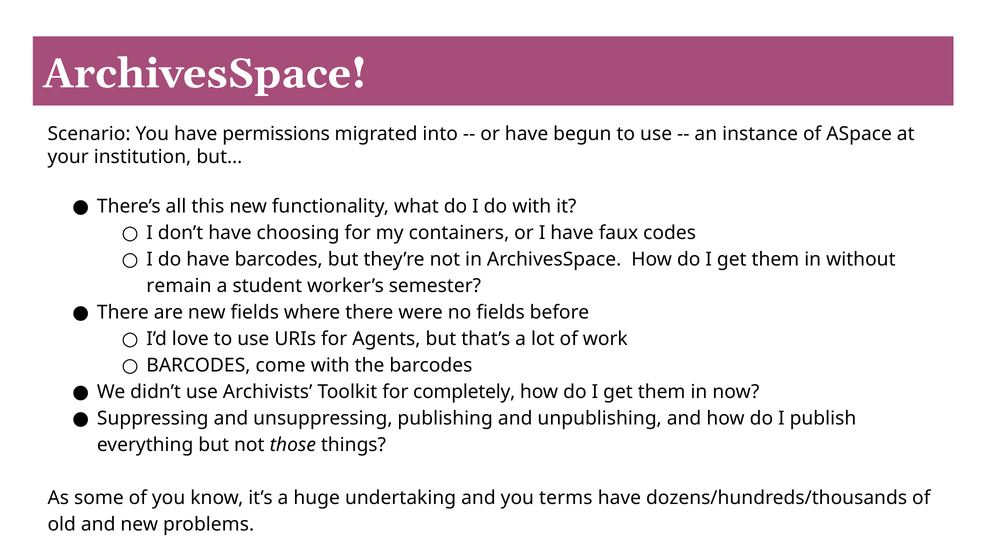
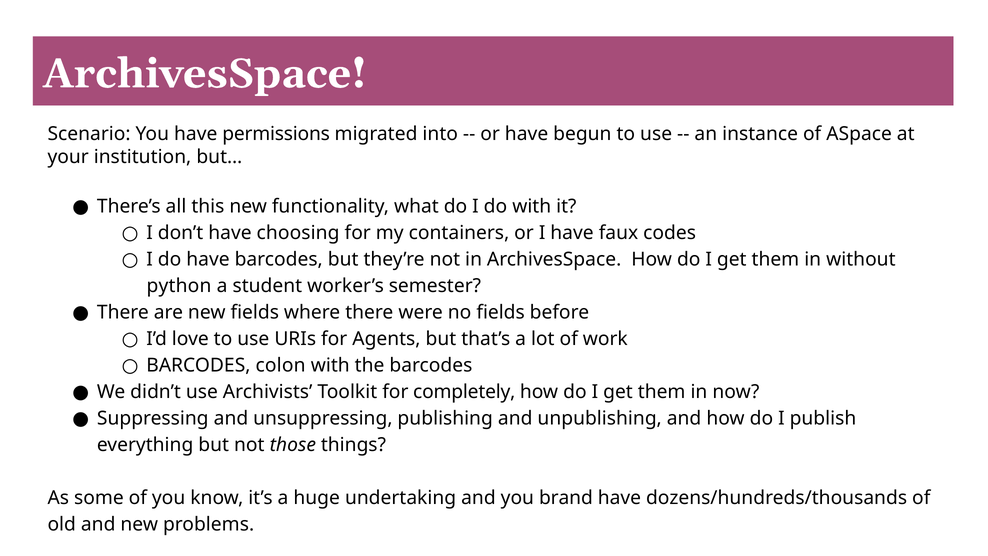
remain: remain -> python (179, 286)
come: come -> colon (281, 365)
terms: terms -> brand (566, 498)
